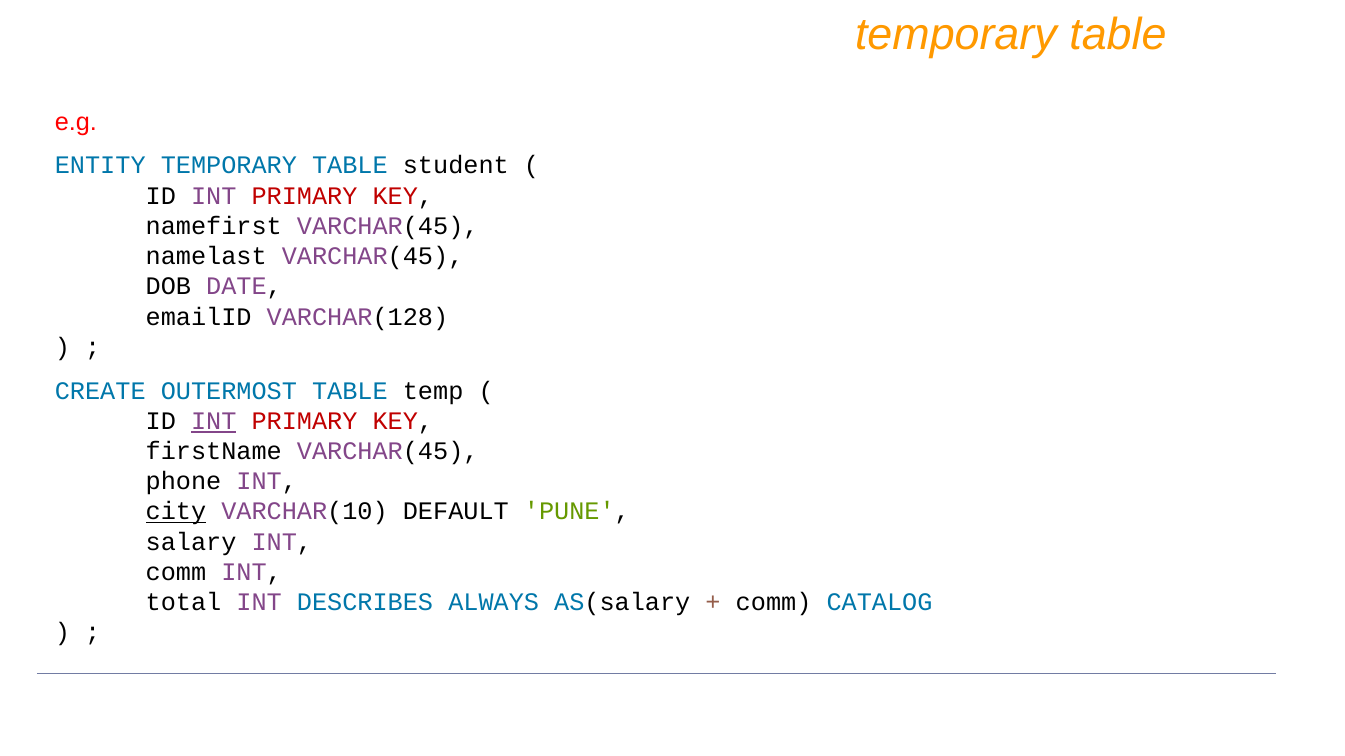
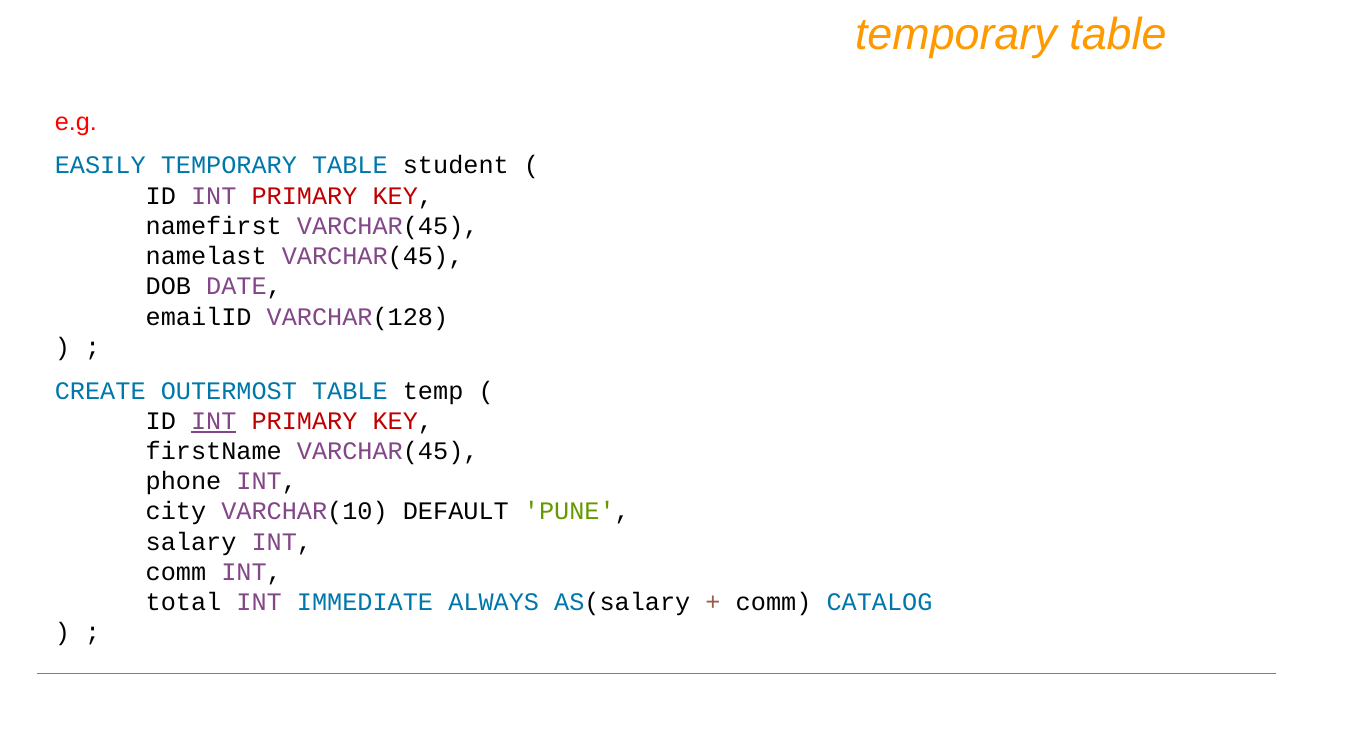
ENTITY: ENTITY -> EASILY (100, 166)
city underline: present -> none (176, 512)
DESCRIBES: DESCRIBES -> IMMEDIATE (365, 603)
